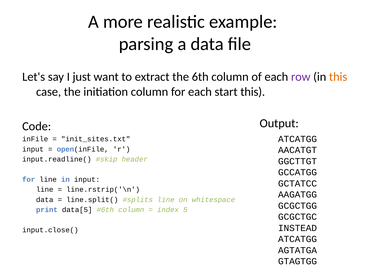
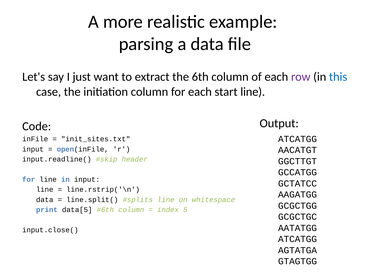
this colour: orange -> blue (338, 77)
start this: this -> line (253, 92)
INSTEAD: INSTEAD -> AATATGG (298, 228)
